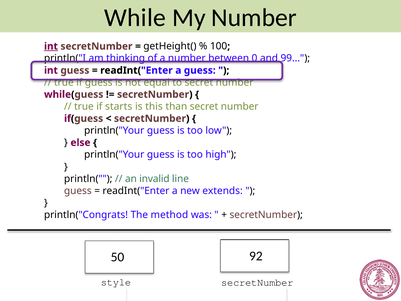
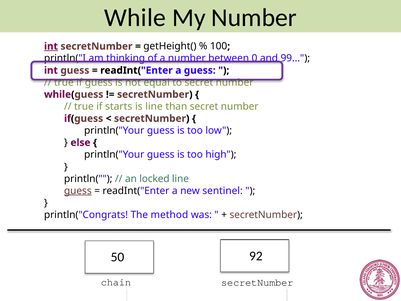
is this: this -> line (154, 106)
invalid: invalid -> locked (154, 179)
guess underline: none -> present (78, 191)
extends: extends -> sentinel (223, 191)
style: style -> chain (116, 282)
